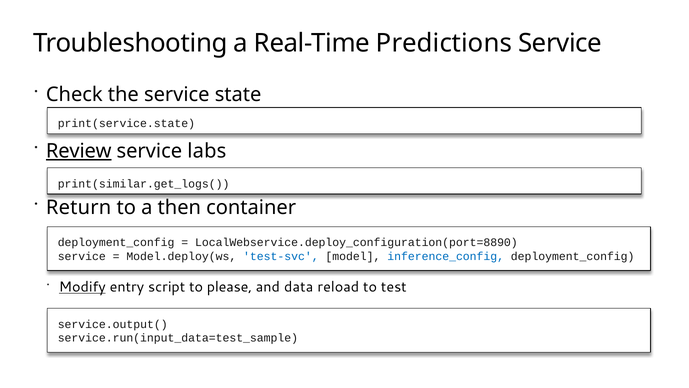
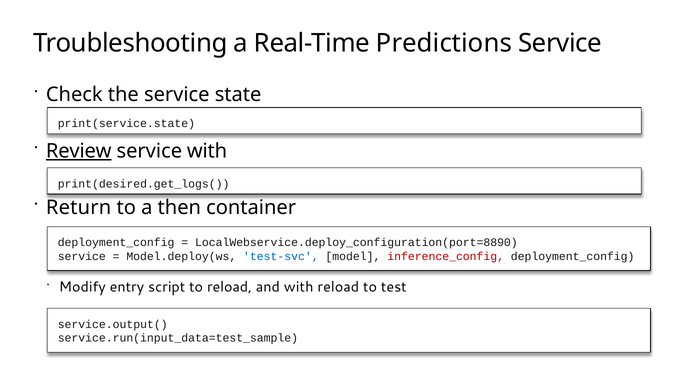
service labs: labs -> with (207, 151)
print(similar.get_logs(: print(similar.get_logs( -> print(desired.get_logs( (144, 184)
inference_config colour: blue -> red (446, 256)
Modify underline: present -> none (82, 287)
to please: please -> reload (230, 287)
and data: data -> with (299, 287)
